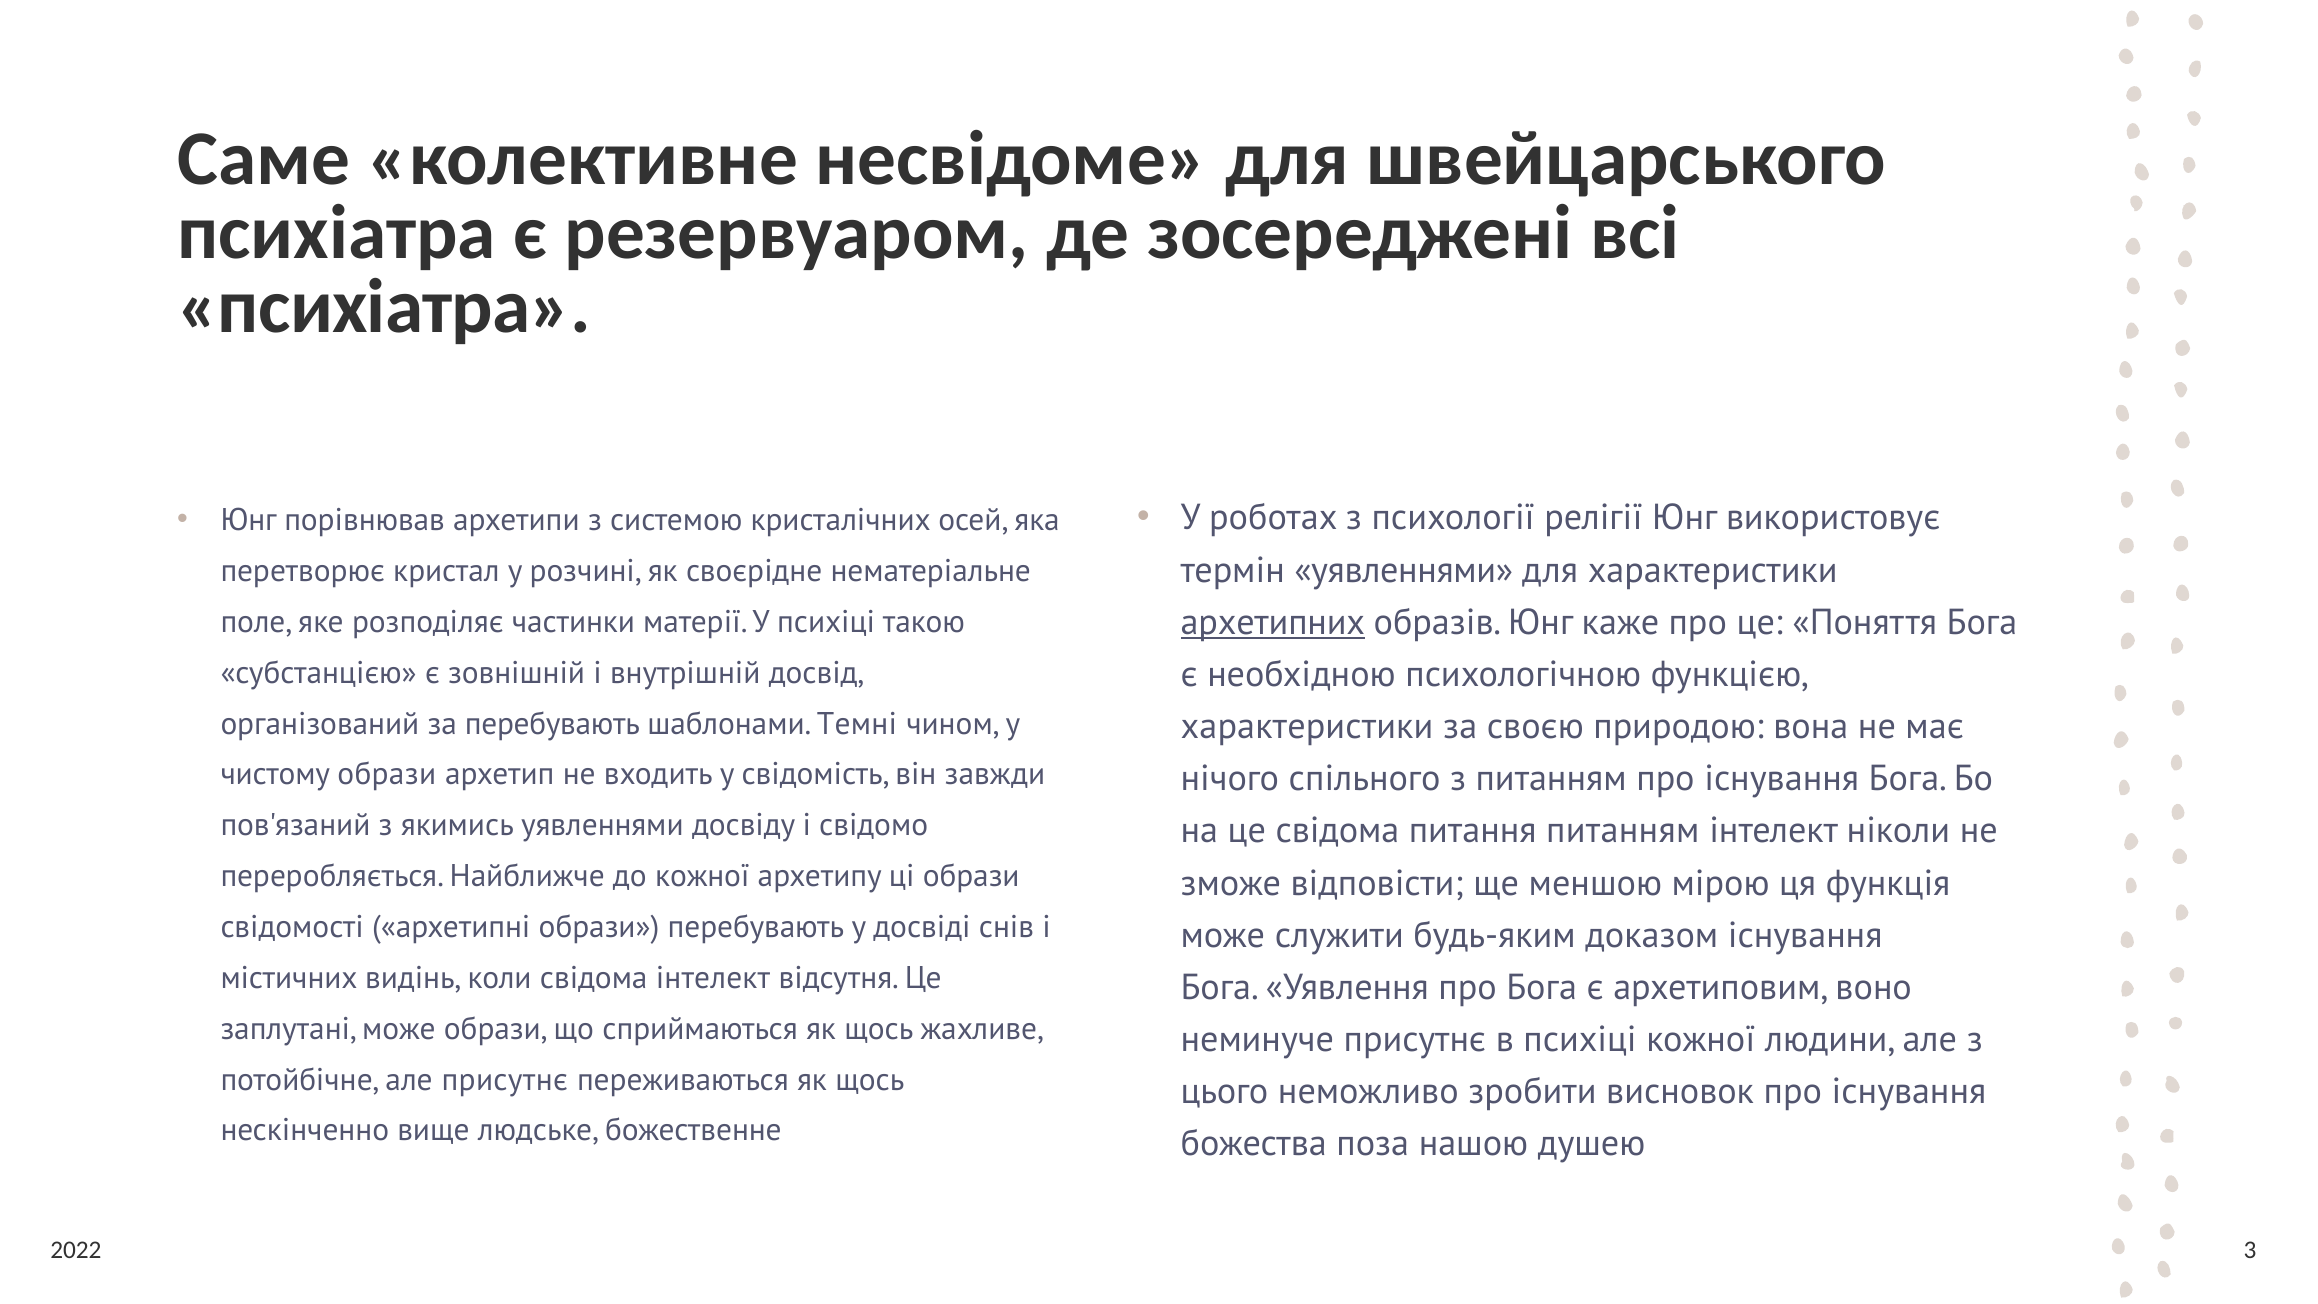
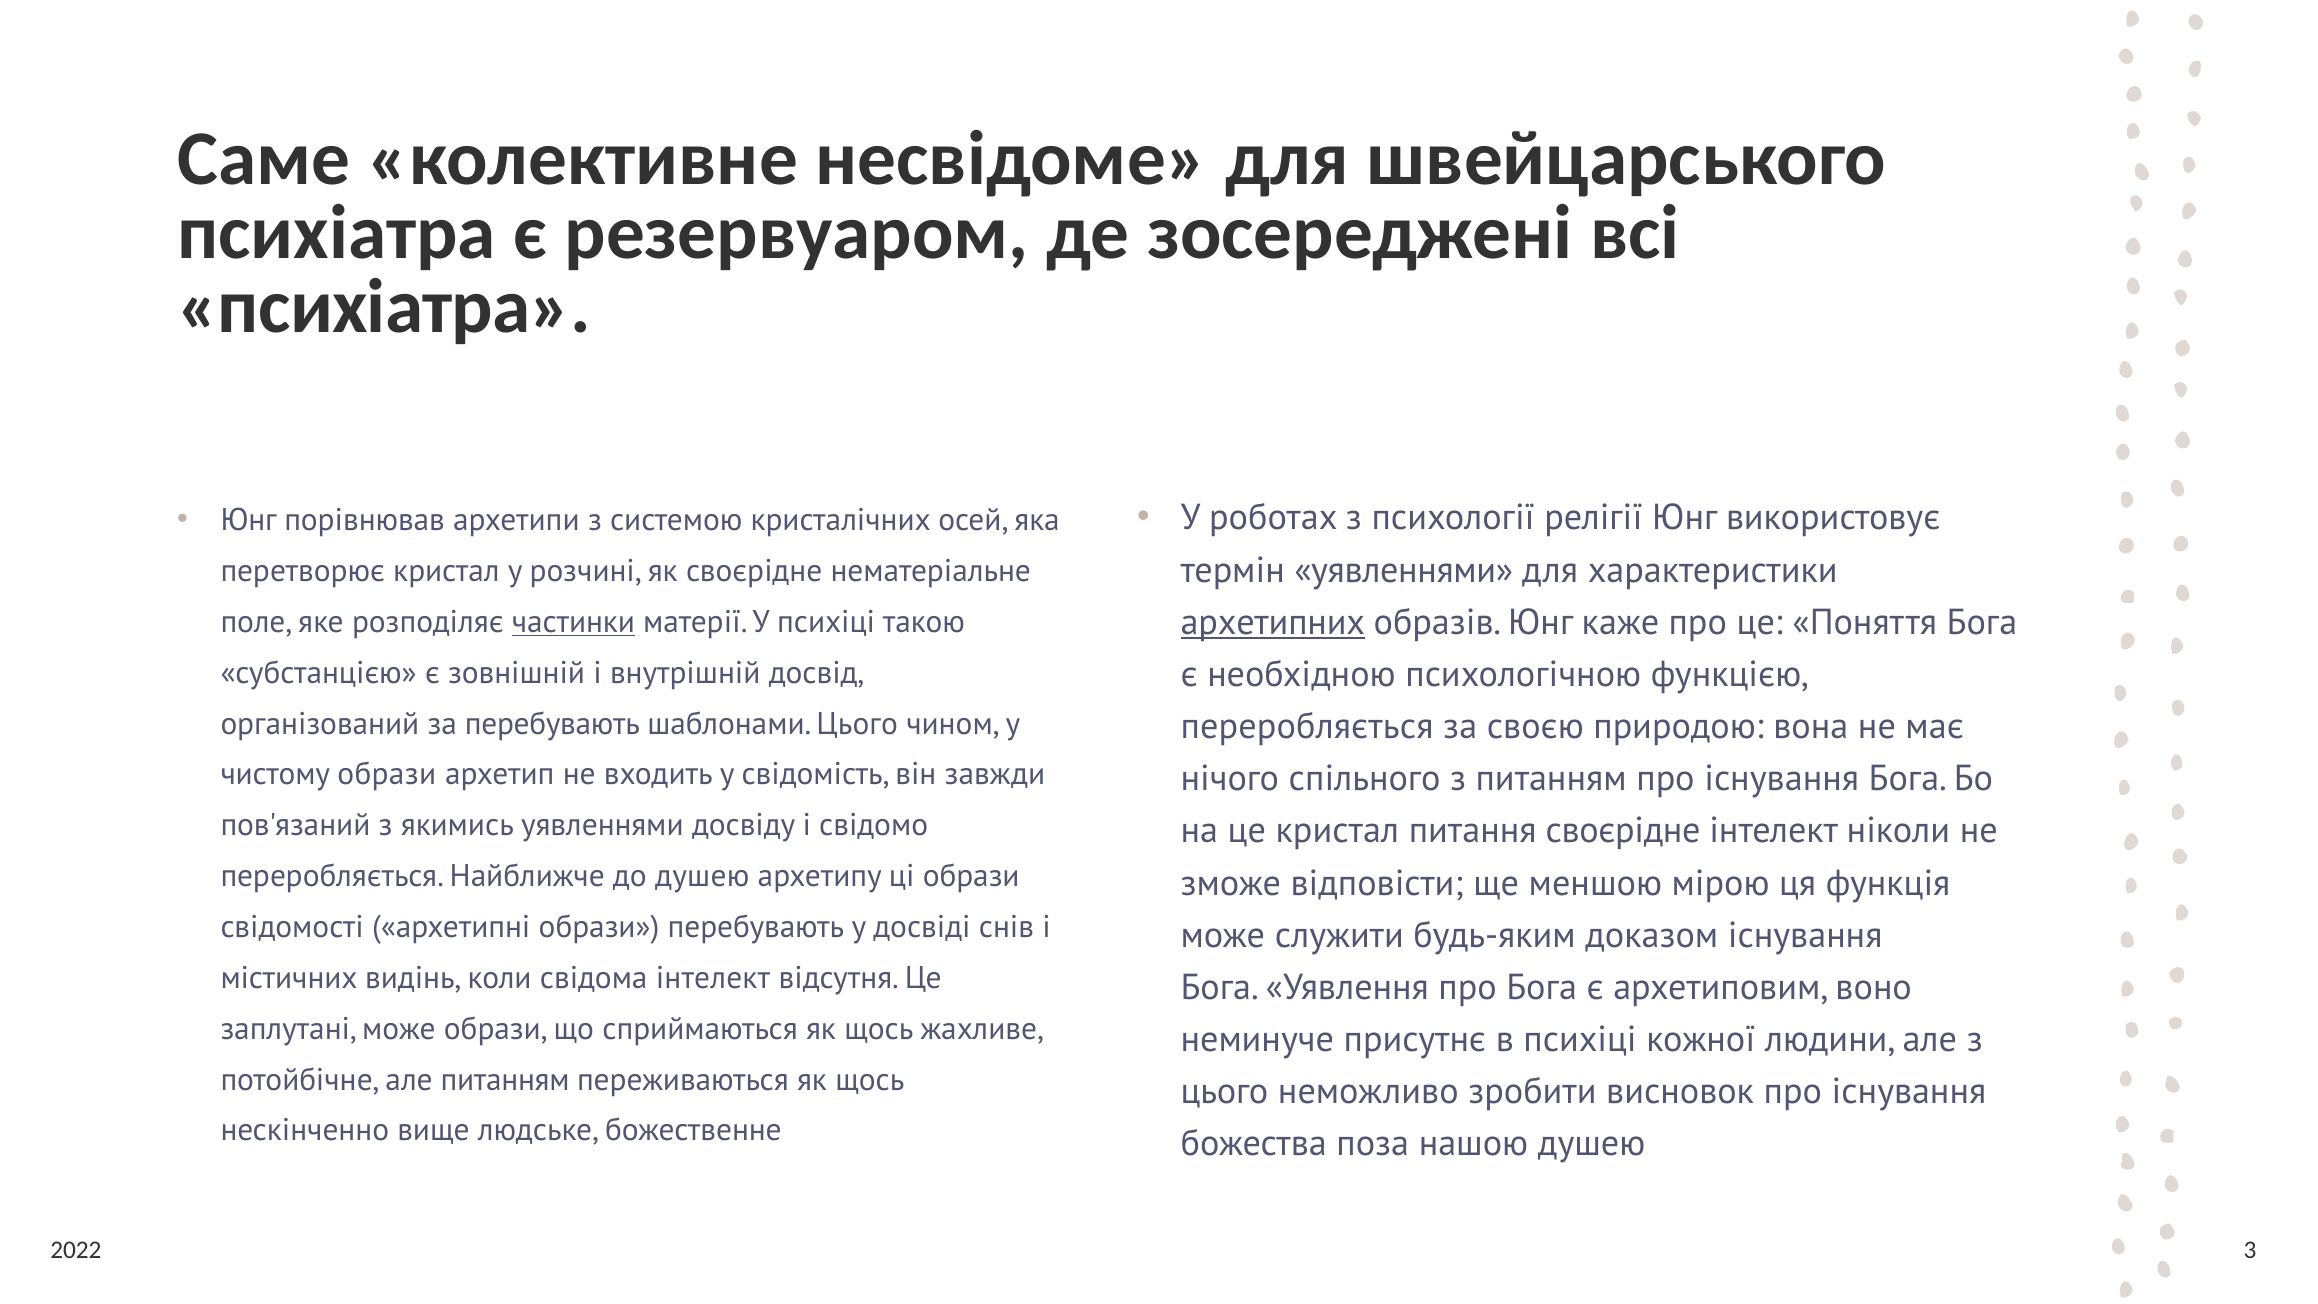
частинки underline: none -> present (573, 622)
шаблонами Темні: Темні -> Цього (857, 724)
характеристики: характеристики -> переробляється (1307, 727)
це свідома: свідома -> кристал (1337, 831)
питання питанням: питанням -> своєрідне (1623, 831)
до кожної: кожної -> душею (702, 876)
але присутнє: присутнє -> питанням (505, 1080)
